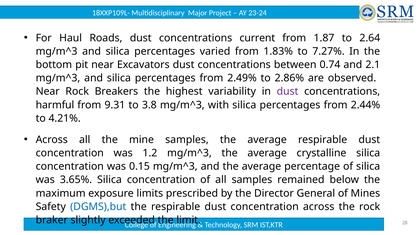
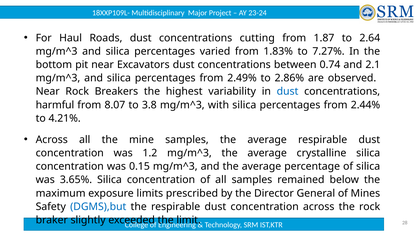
current: current -> cutting (257, 38)
dust colour: purple -> blue (288, 92)
9.31: 9.31 -> 8.07 (115, 105)
